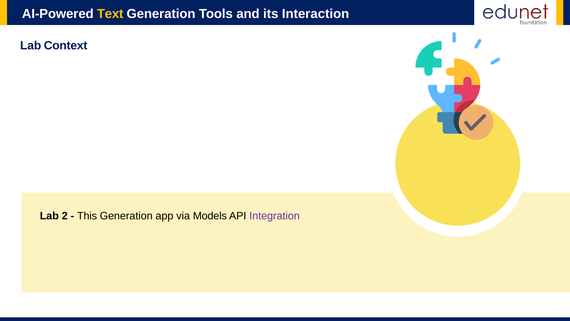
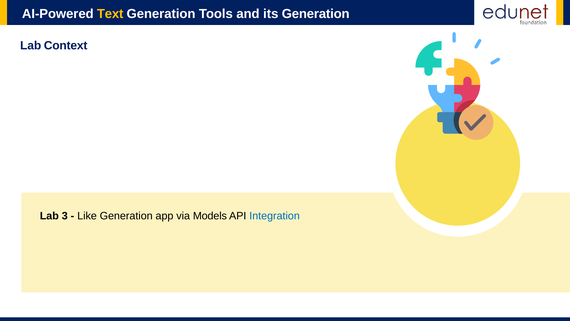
Interaction: Interaction -> Generation (316, 14)
2: 2 -> 3 (65, 216)
This: This -> Like (87, 216)
Integration colour: purple -> blue (275, 216)
